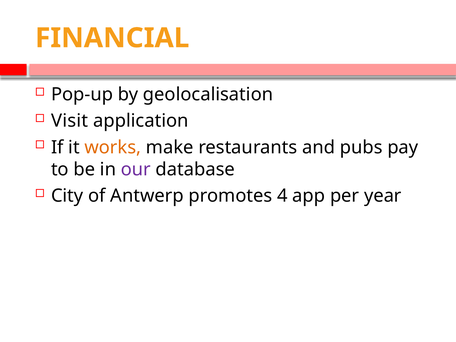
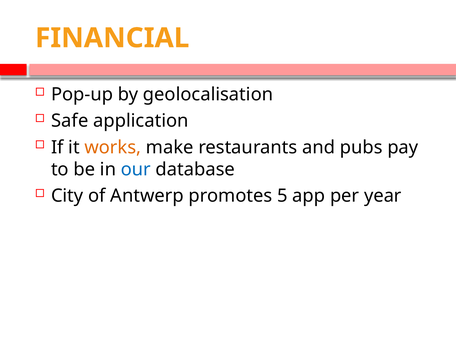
Visit: Visit -> Safe (70, 121)
our colour: purple -> blue (136, 169)
4: 4 -> 5 (282, 196)
